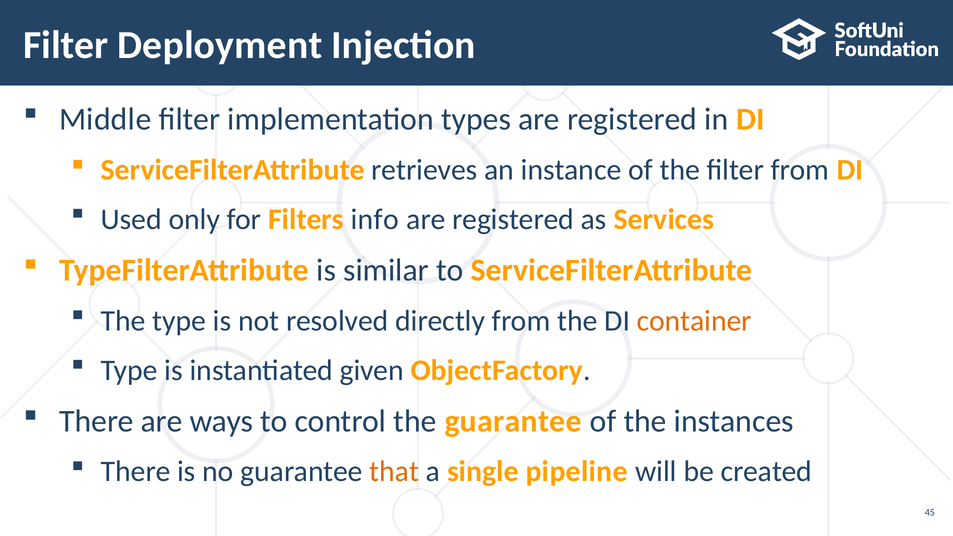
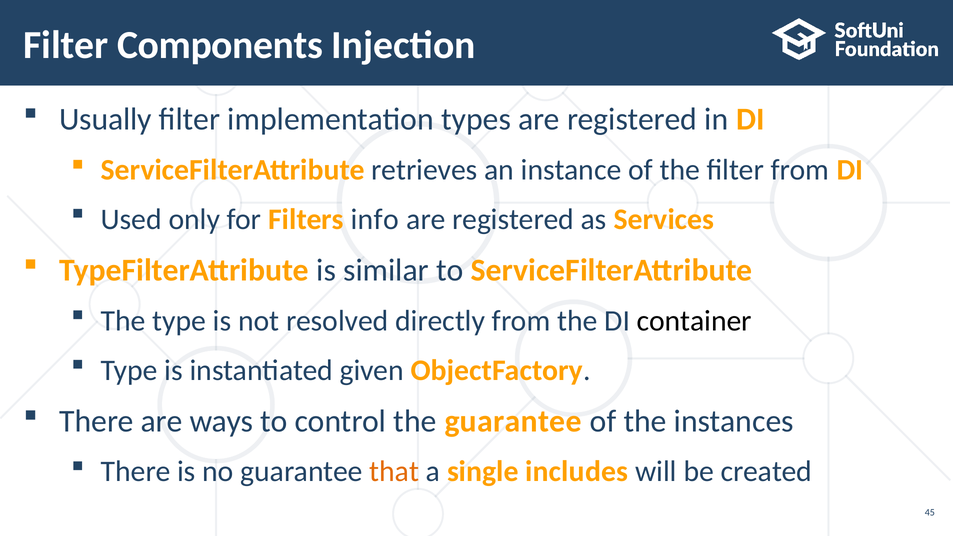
Deployment: Deployment -> Components (220, 45)
Middle: Middle -> Usually (105, 120)
container colour: orange -> black (694, 321)
pipeline: pipeline -> includes (577, 472)
